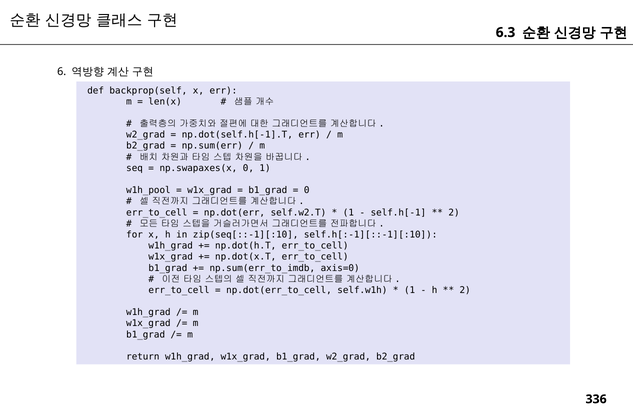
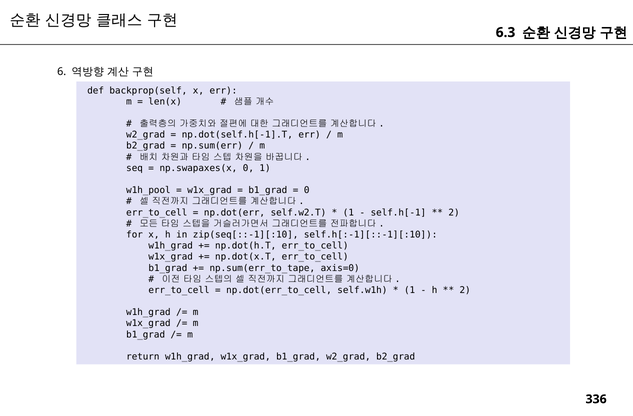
np.sum(err_to_imdb: np.sum(err_to_imdb -> np.sum(err_to_tape (262, 268)
